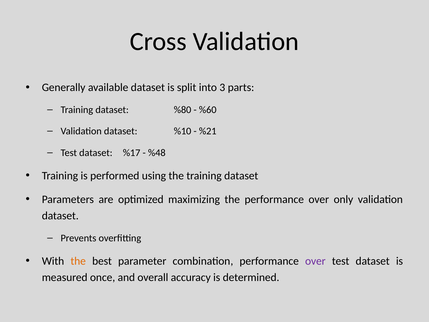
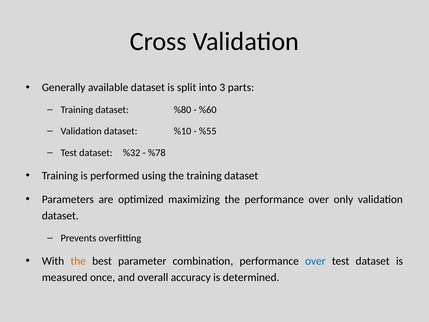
%21: %21 -> %55 (208, 131)
%17: %17 -> %32 (132, 153)
%48: %48 -> %78 (157, 153)
over colour: purple -> blue (315, 261)
